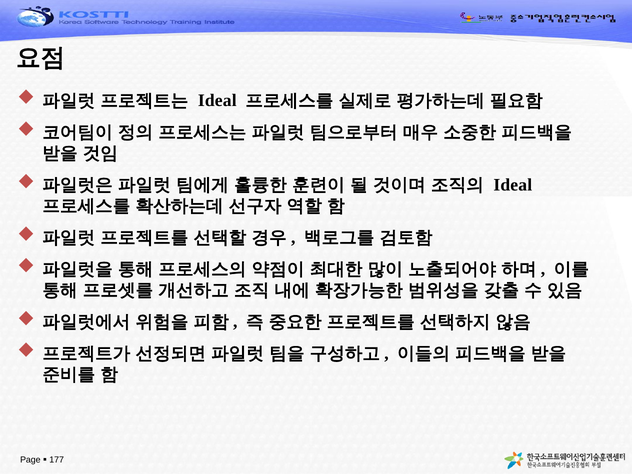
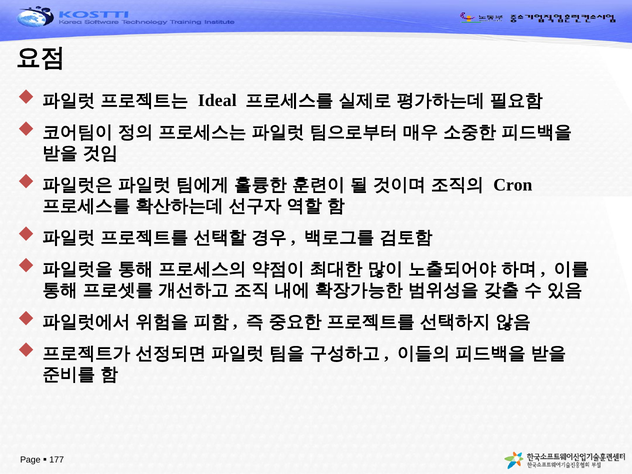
Ideal: Ideal -> Cron (513, 185)
